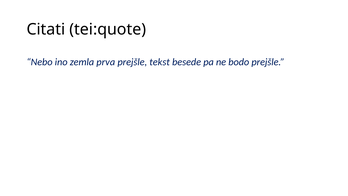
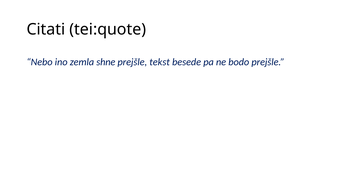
prva: prva -> shne (106, 62)
